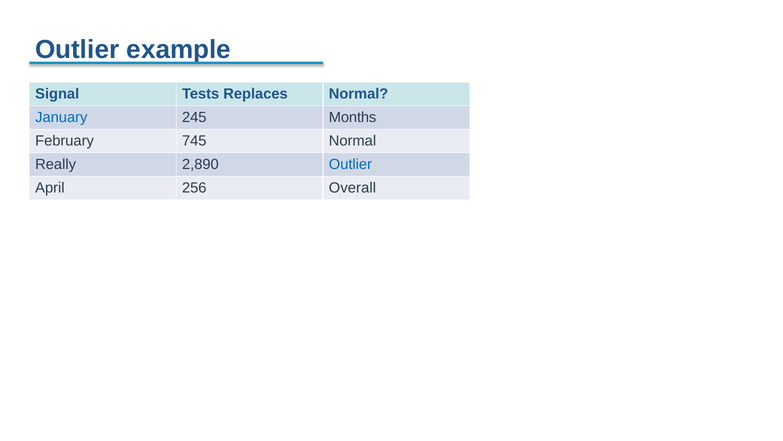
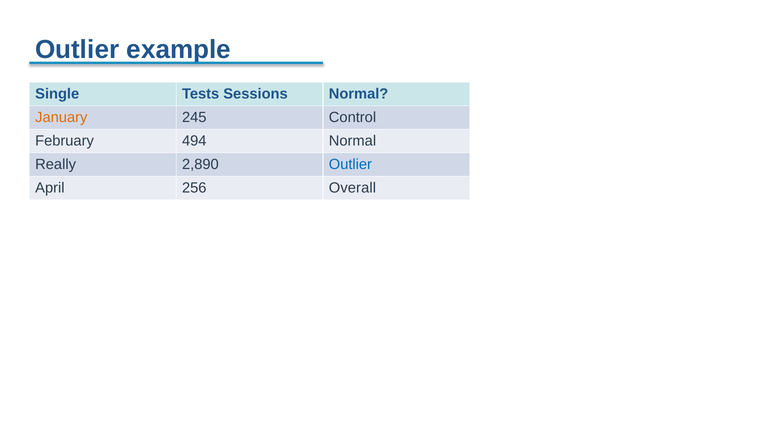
Signal: Signal -> Single (57, 94)
Replaces: Replaces -> Sessions (256, 94)
January colour: blue -> orange (61, 117)
Months: Months -> Control (353, 117)
745: 745 -> 494 (194, 141)
